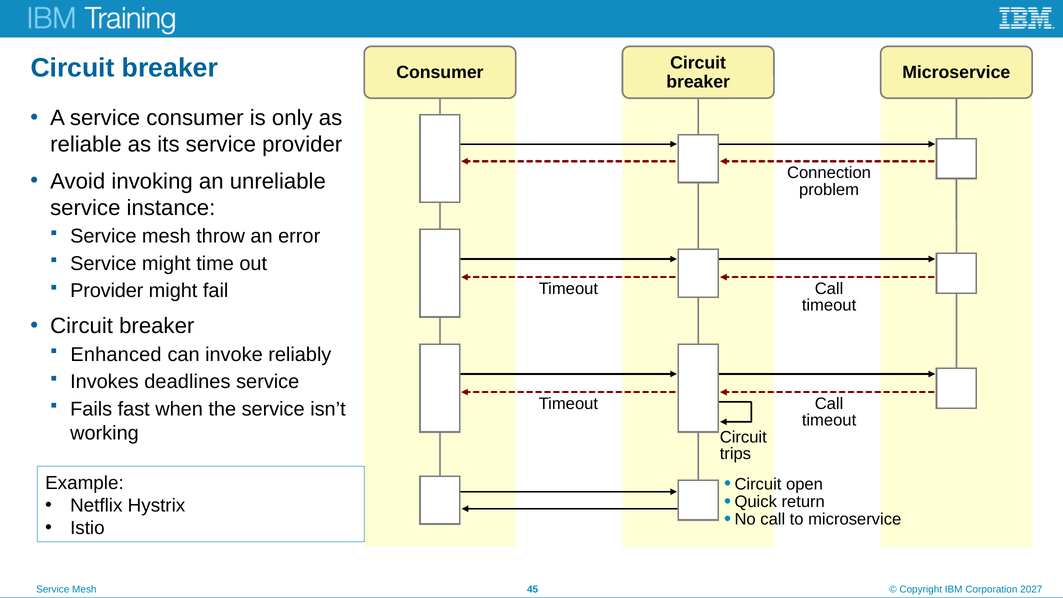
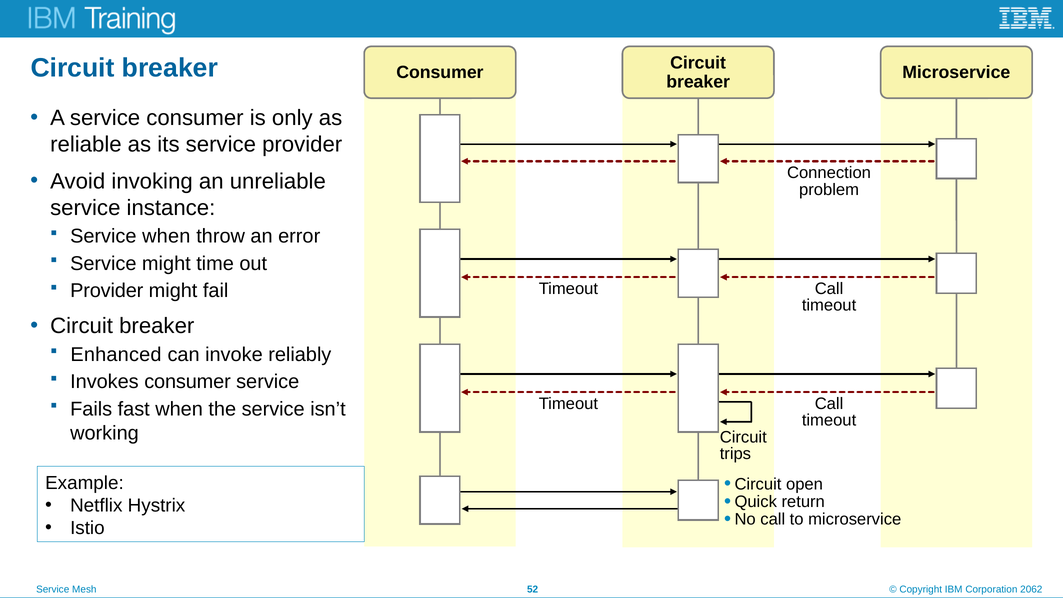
mesh: mesh -> when (166, 236)
Invokes deadlines: deadlines -> consumer (188, 382)
45: 45 -> 52 (533, 589)
2027: 2027 -> 2062 (1031, 589)
